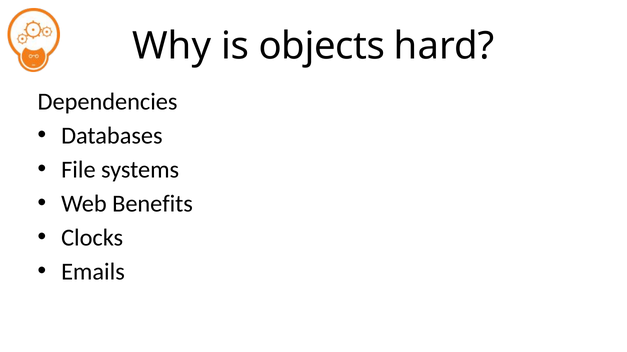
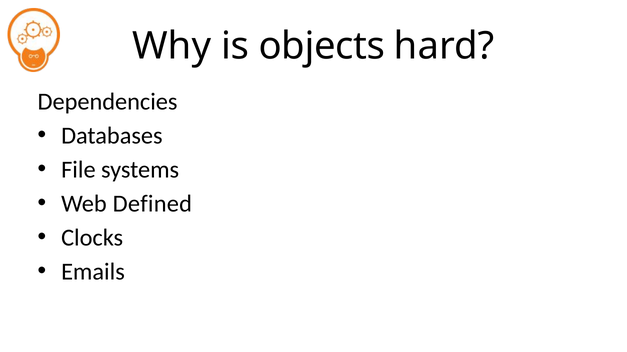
Benefits: Benefits -> Defined (152, 204)
